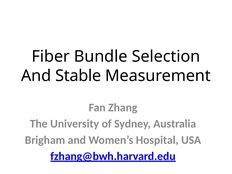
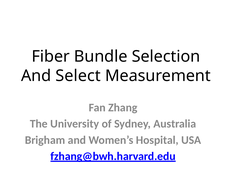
Stable: Stable -> Select (78, 76)
